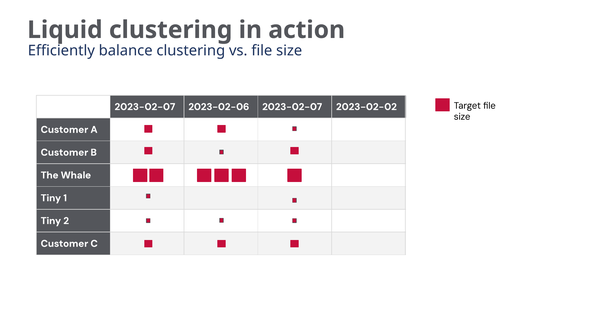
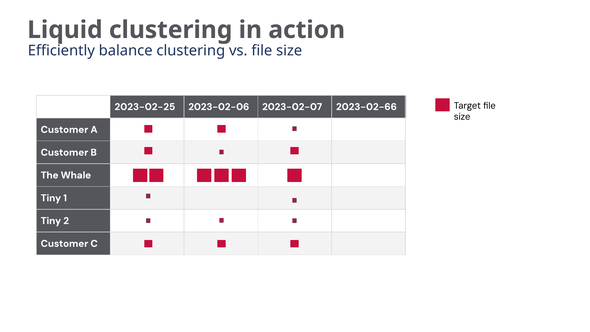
2023-02-07: 2023-02-07 -> 2023-02-25 (145, 107)
2023-02-02: 2023-02-02 -> 2023-02-66 (366, 107)
